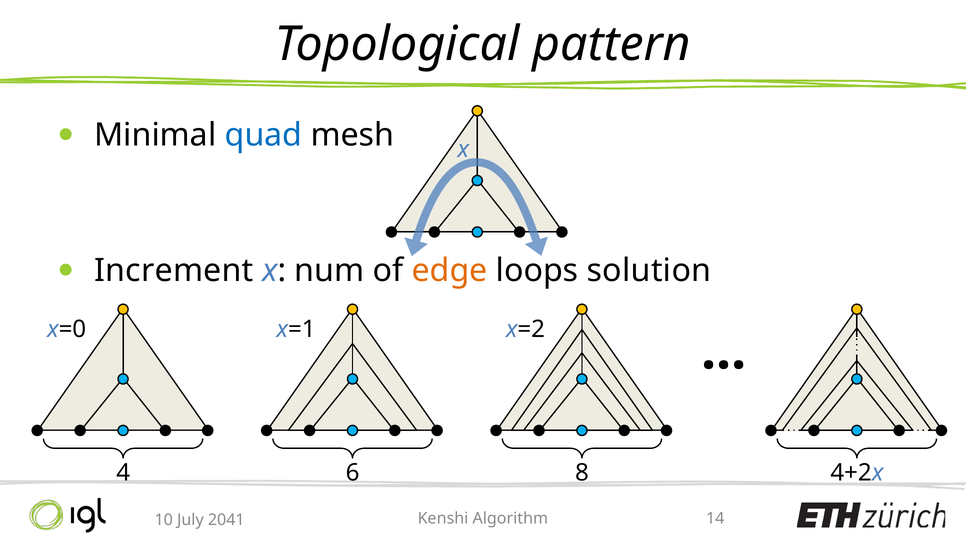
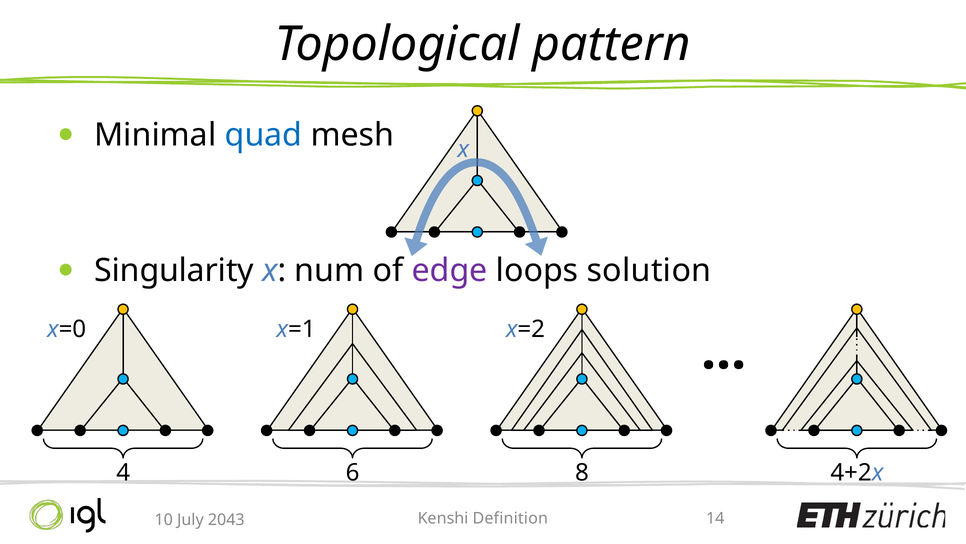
Increment: Increment -> Singularity (174, 270)
edge colour: orange -> purple (450, 270)
Algorithm: Algorithm -> Definition (510, 518)
2041: 2041 -> 2043 (226, 519)
